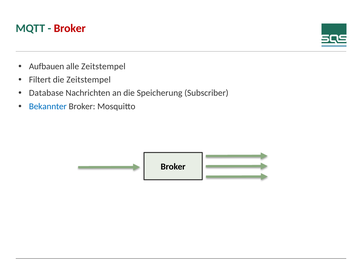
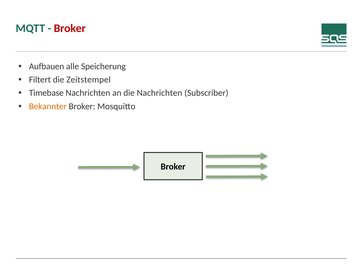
alle Zeitstempel: Zeitstempel -> Speicherung (103, 66)
Database: Database -> Timebase (46, 93)
die Speicherung: Speicherung -> Nachrichten (160, 93)
Bekannter colour: blue -> orange (48, 106)
